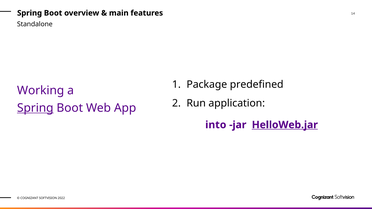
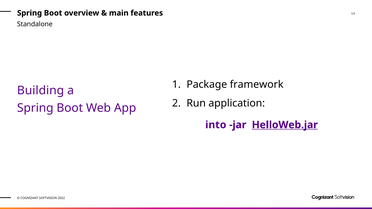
predefined: predefined -> framework (257, 85)
Working: Working -> Building (41, 91)
Spring underline: present -> none (35, 108)
